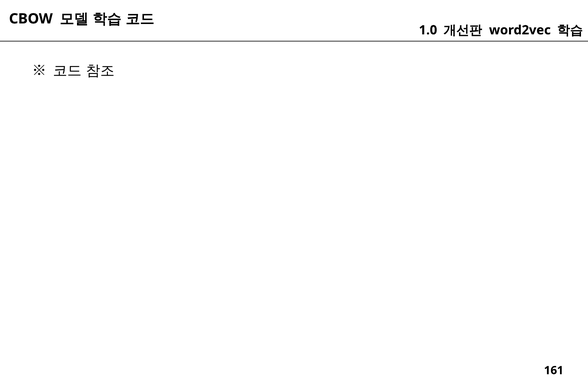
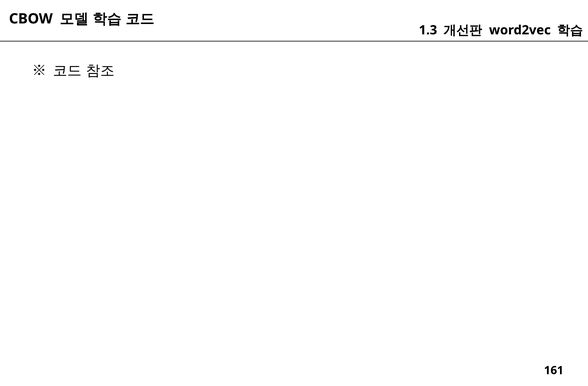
1.0: 1.0 -> 1.3 (428, 30)
